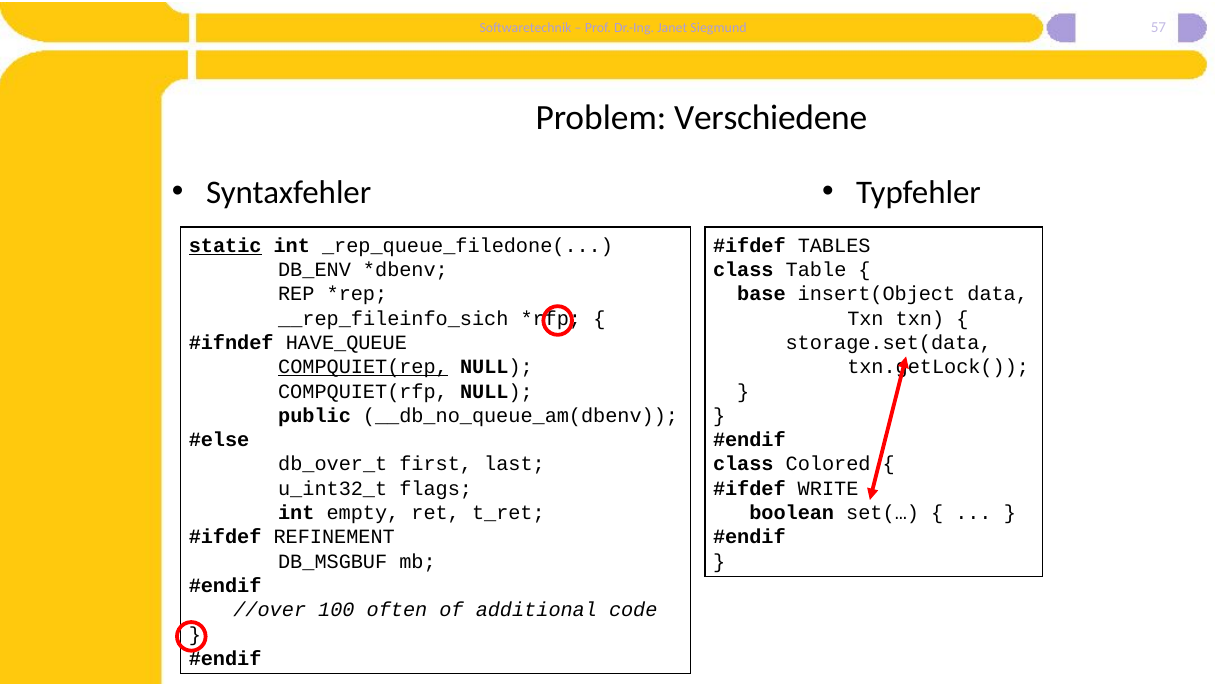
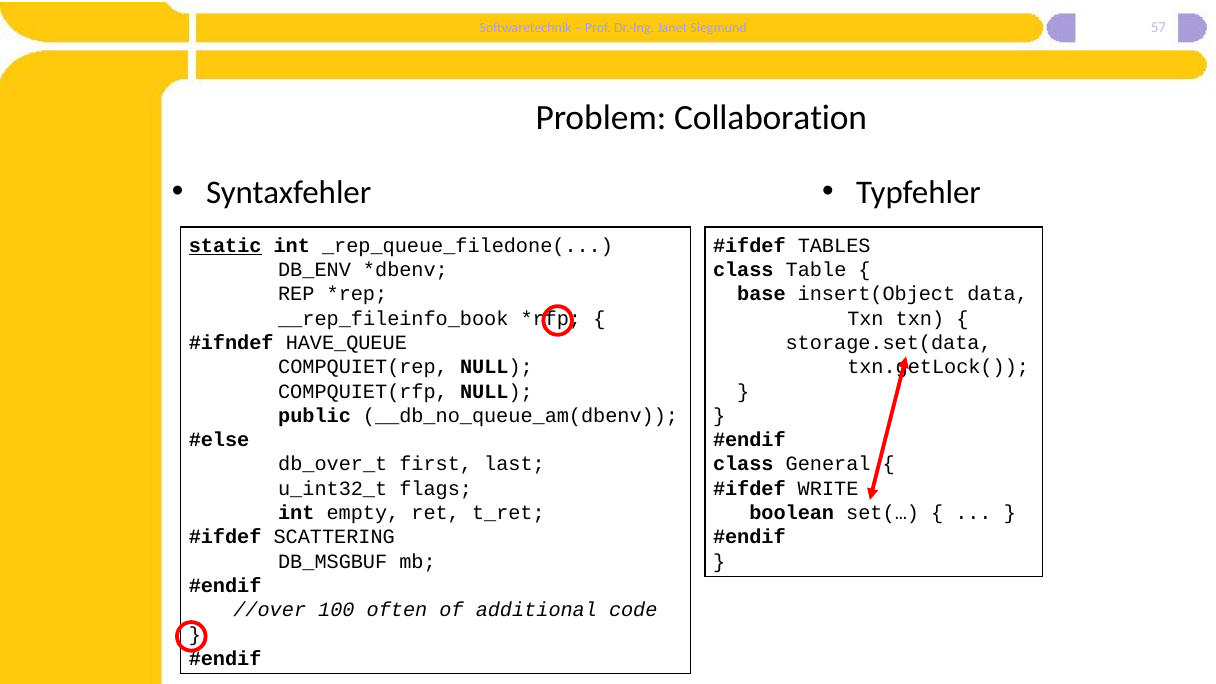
Verschiedene: Verschiedene -> Collaboration (771, 118)
__rep_fileinfo_sich: __rep_fileinfo_sich -> __rep_fileinfo_book (393, 318)
COMPQUIET(rep underline: present -> none (363, 367)
Colored: Colored -> General (828, 464)
REFINEMENT: REFINEMENT -> SCATTERING (334, 537)
